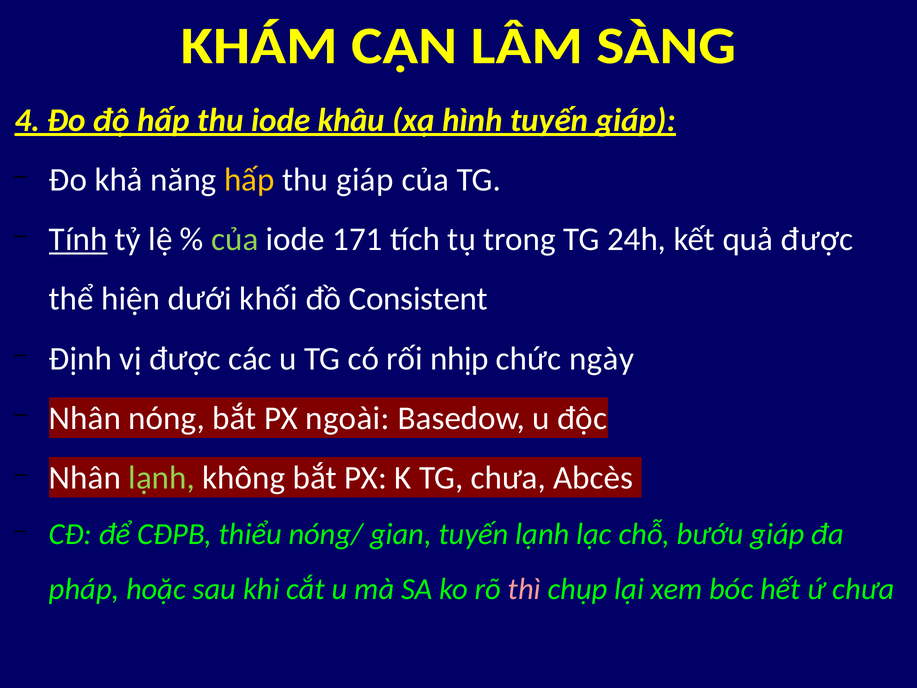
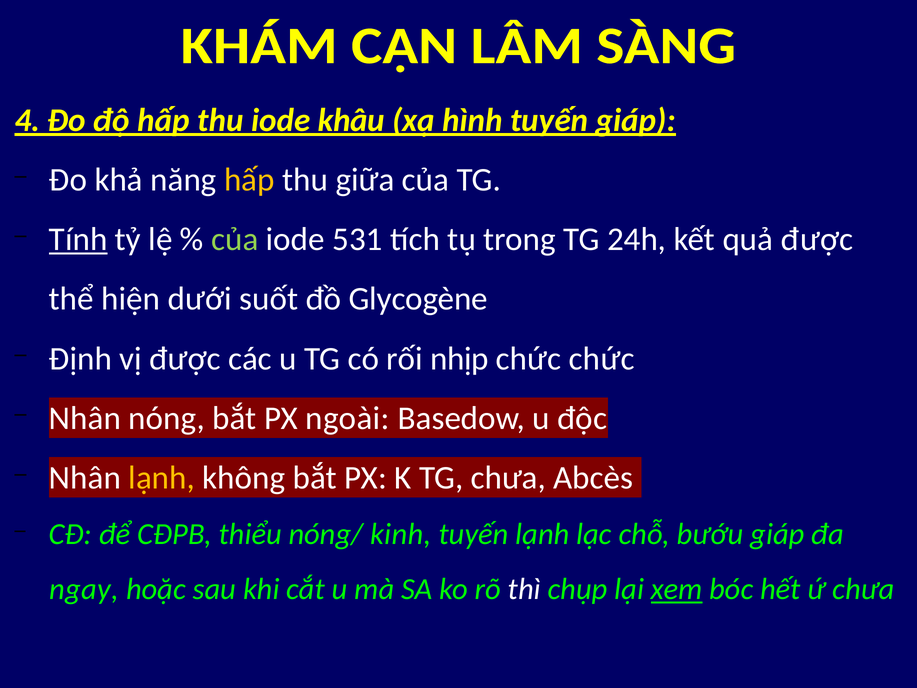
thu giáp: giáp -> giữa (365, 180)
171: 171 -> 531 (357, 239)
khối: khối -> suốt (269, 299)
Consistent: Consistent -> Glycogène (418, 299)
chức ngày: ngày -> chức (602, 359)
lạnh colour: light green -> yellow (162, 478)
gian: gian -> kinh (401, 534)
pháp: pháp -> ngay (84, 589)
thì colour: pink -> white (524, 589)
xem underline: none -> present (677, 589)
